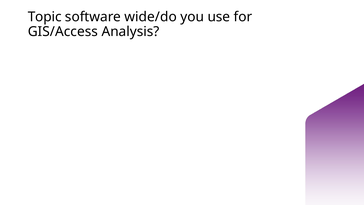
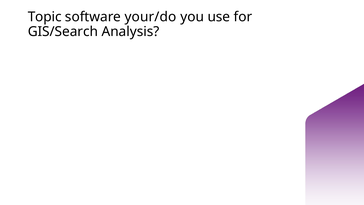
wide/do: wide/do -> your/do (151, 17)
GIS/Access: GIS/Access -> GIS/Search (63, 32)
